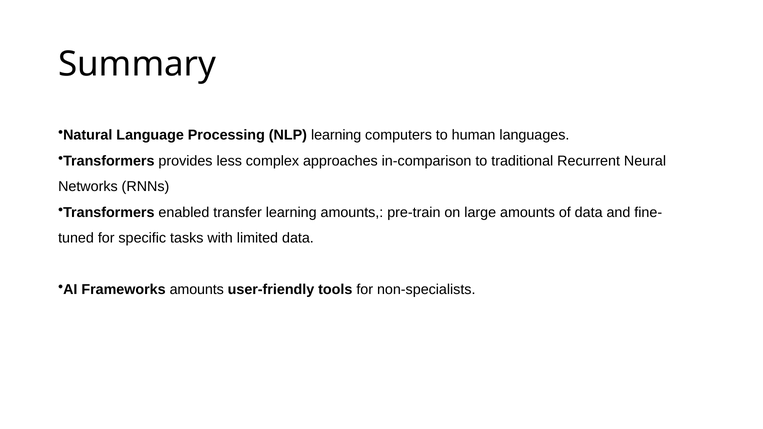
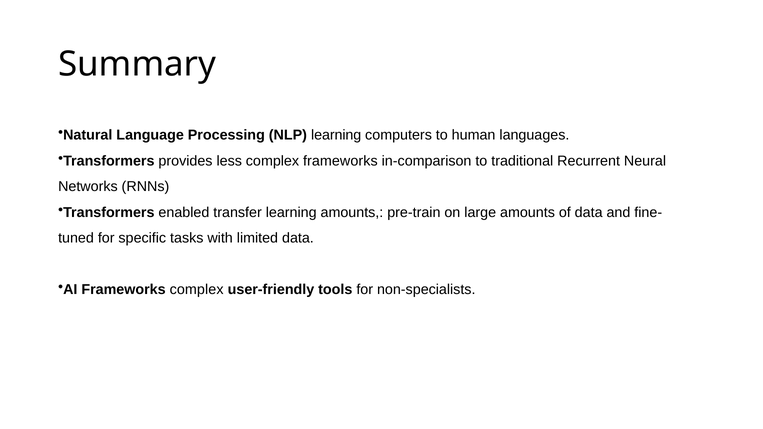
complex approaches: approaches -> frameworks (340, 161)
Frameworks amounts: amounts -> complex (197, 290)
